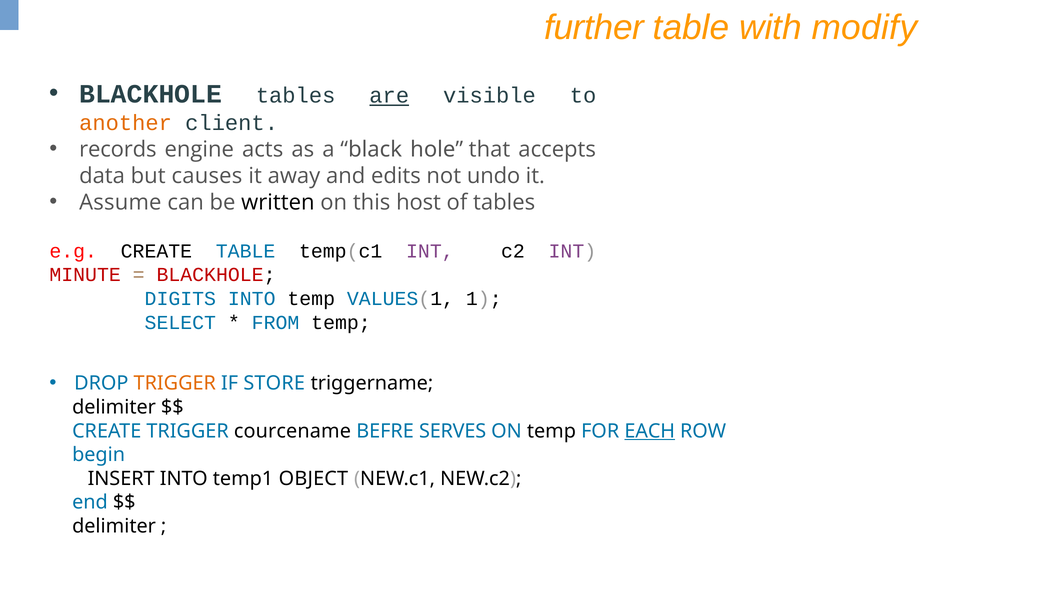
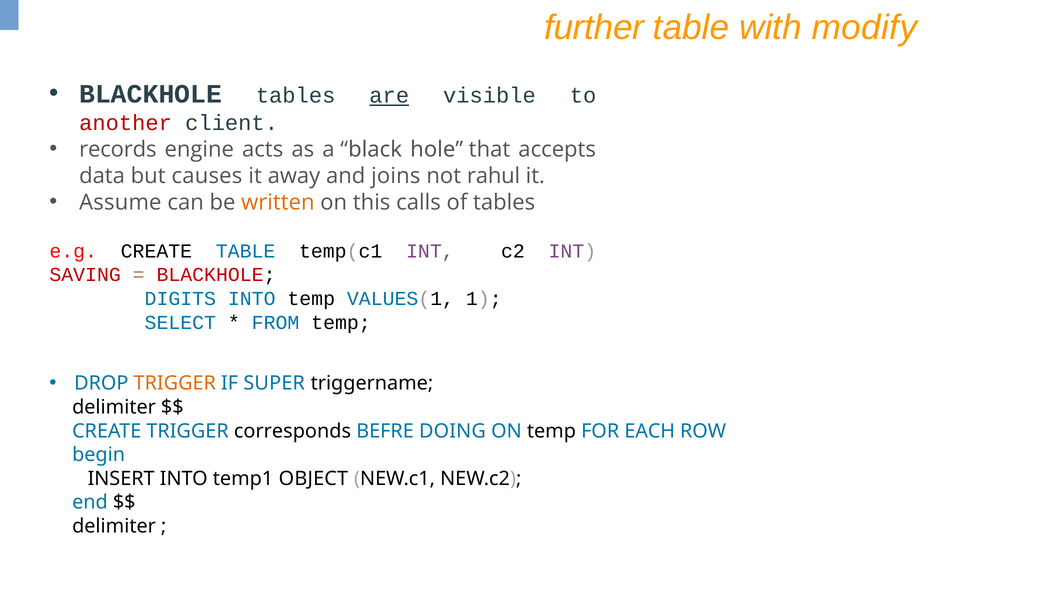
another colour: orange -> red (126, 123)
edits: edits -> joins (396, 176)
undo: undo -> rahul (494, 176)
written colour: black -> orange (278, 202)
host: host -> calls (418, 202)
MINUTE: MINUTE -> SAVING (85, 275)
STORE: STORE -> SUPER (274, 383)
courcename: courcename -> corresponds (292, 431)
SERVES: SERVES -> DOING (452, 431)
EACH underline: present -> none (650, 431)
